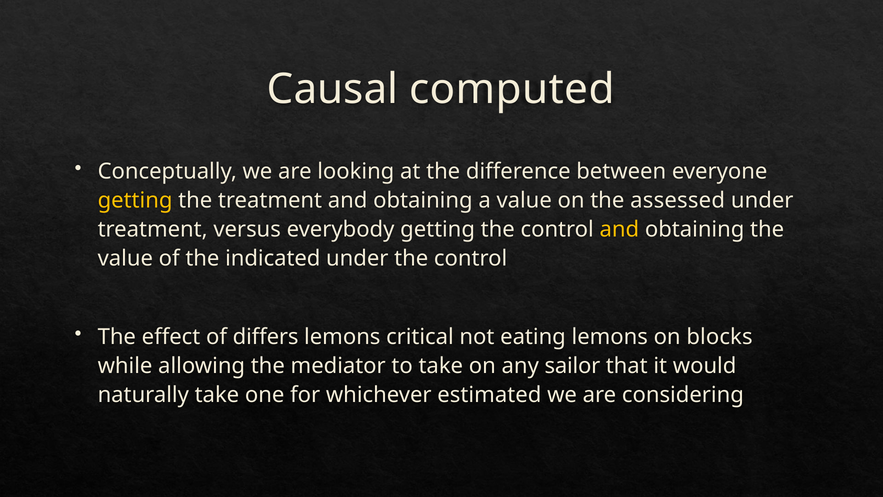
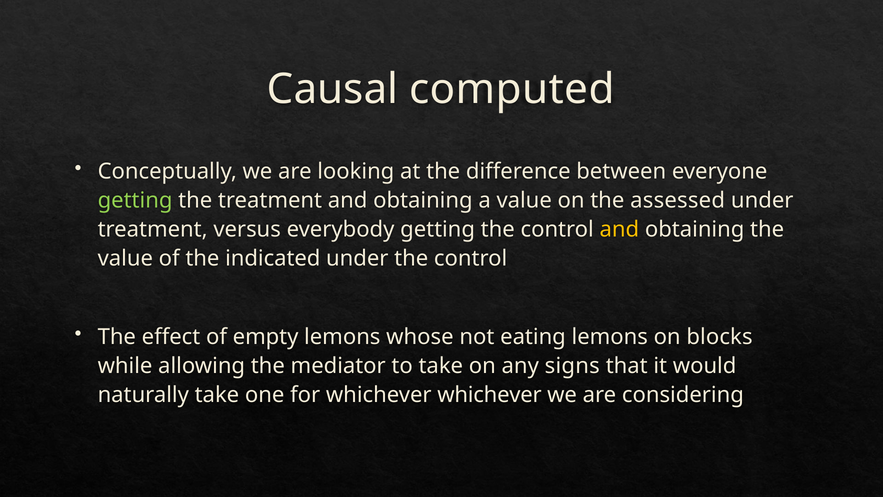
getting colour: yellow -> light green (135, 200)
differs: differs -> empty (266, 337)
critical: critical -> whose (420, 337)
sailor: sailor -> signs (572, 366)
whichever estimated: estimated -> whichever (490, 395)
